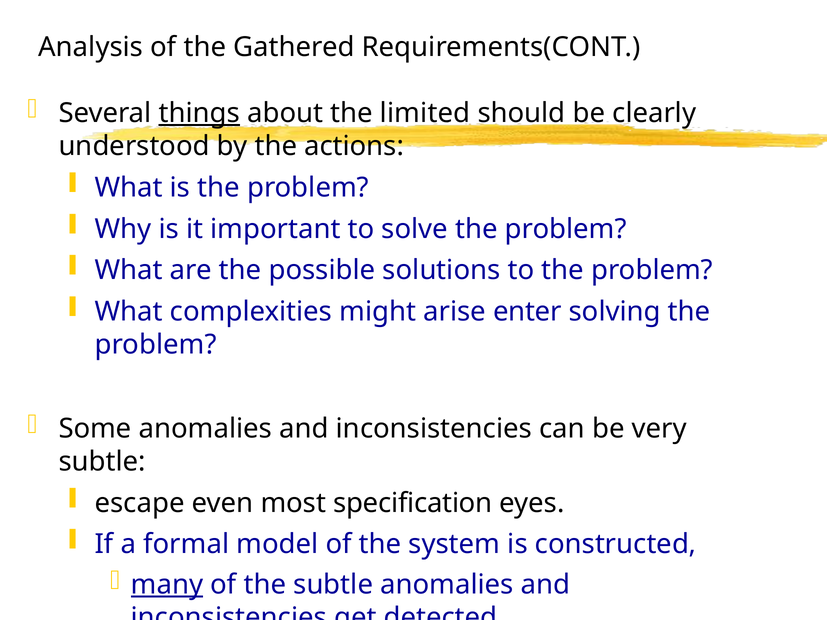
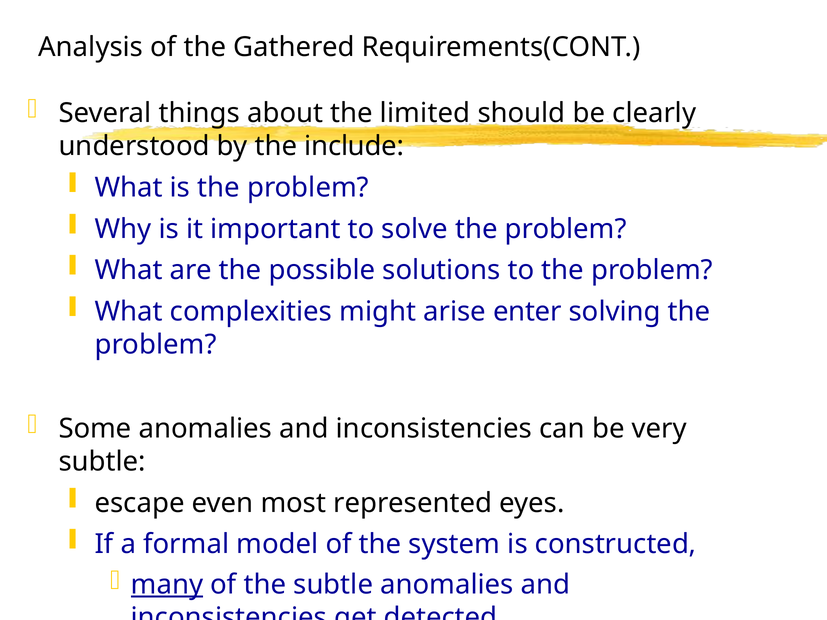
things underline: present -> none (199, 113)
actions: actions -> include (354, 146)
specification: specification -> represented (413, 503)
